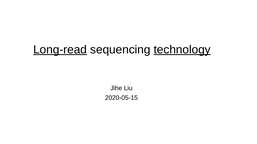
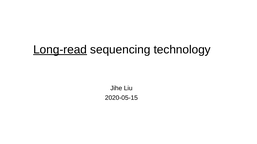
technology underline: present -> none (182, 50)
